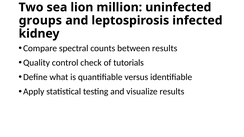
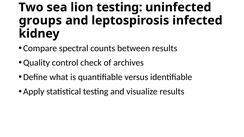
lion million: million -> testing (119, 7)
tutorials: tutorials -> archives (129, 63)
